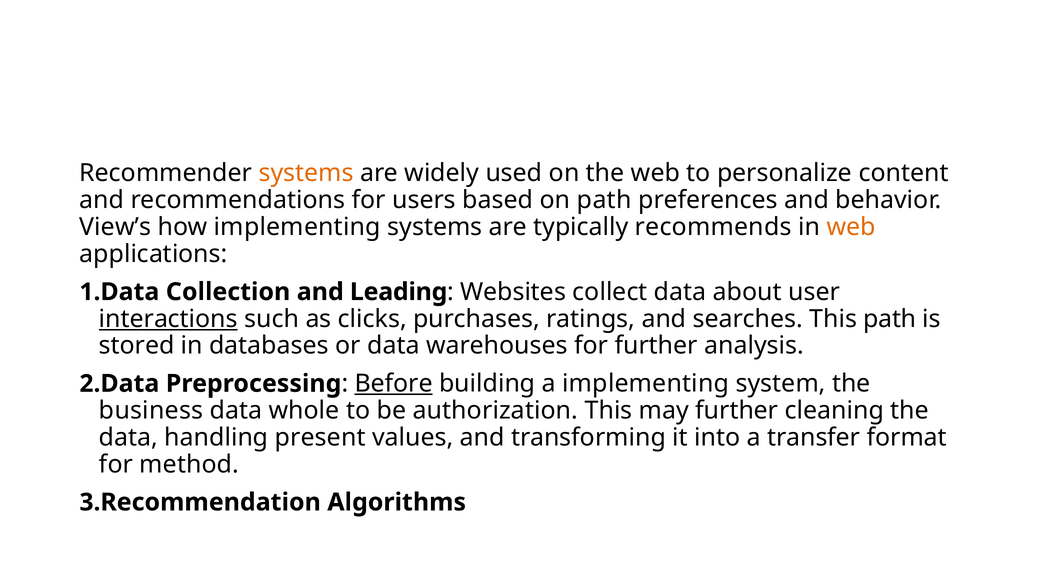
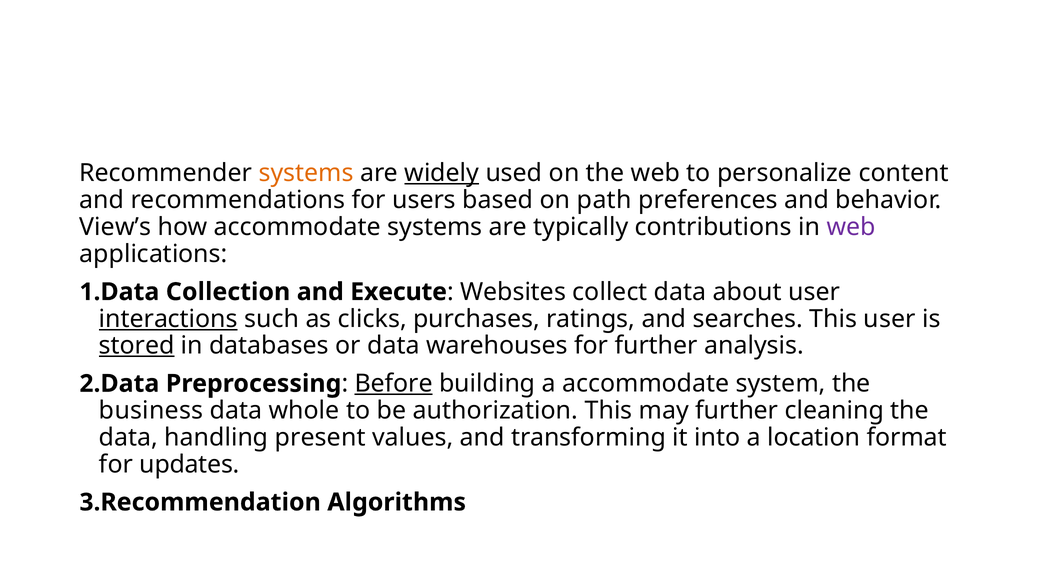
widely underline: none -> present (442, 173)
how implementing: implementing -> accommodate (297, 227)
recommends: recommends -> contributions (713, 227)
web colour: orange -> purple (851, 227)
Leading: Leading -> Execute (399, 292)
This path: path -> user (890, 319)
stored underline: none -> present (137, 346)
a implementing: implementing -> accommodate (646, 384)
transfer: transfer -> location (814, 438)
method: method -> updates (189, 465)
